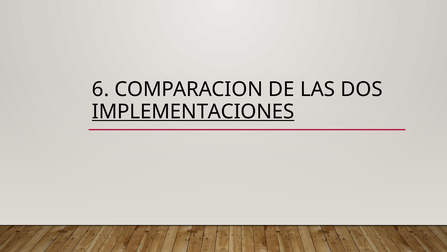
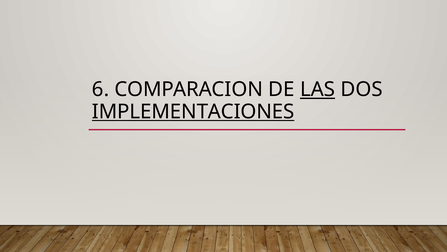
LAS underline: none -> present (318, 89)
